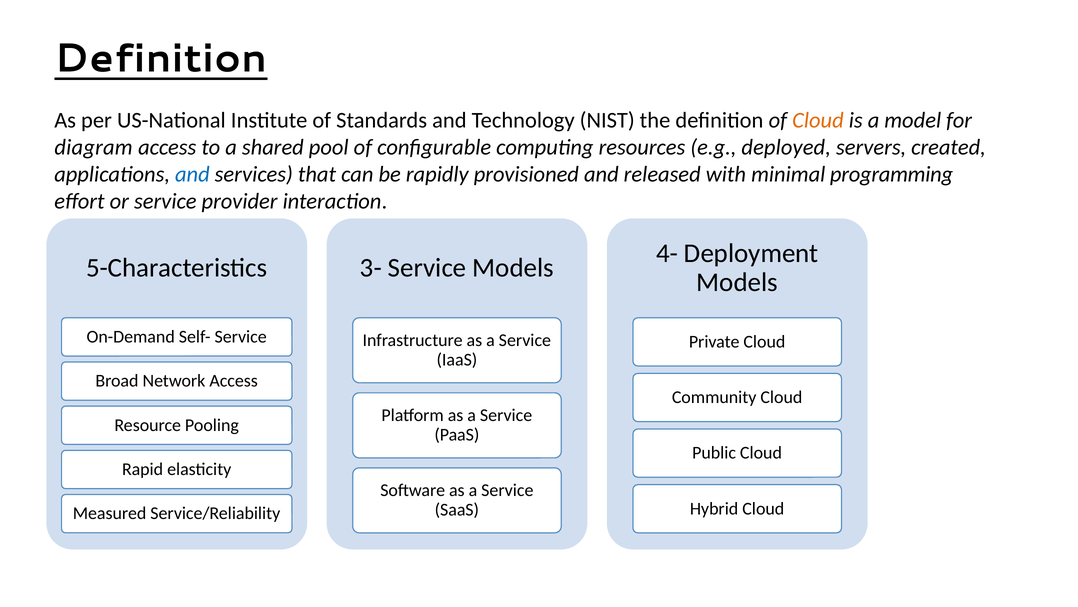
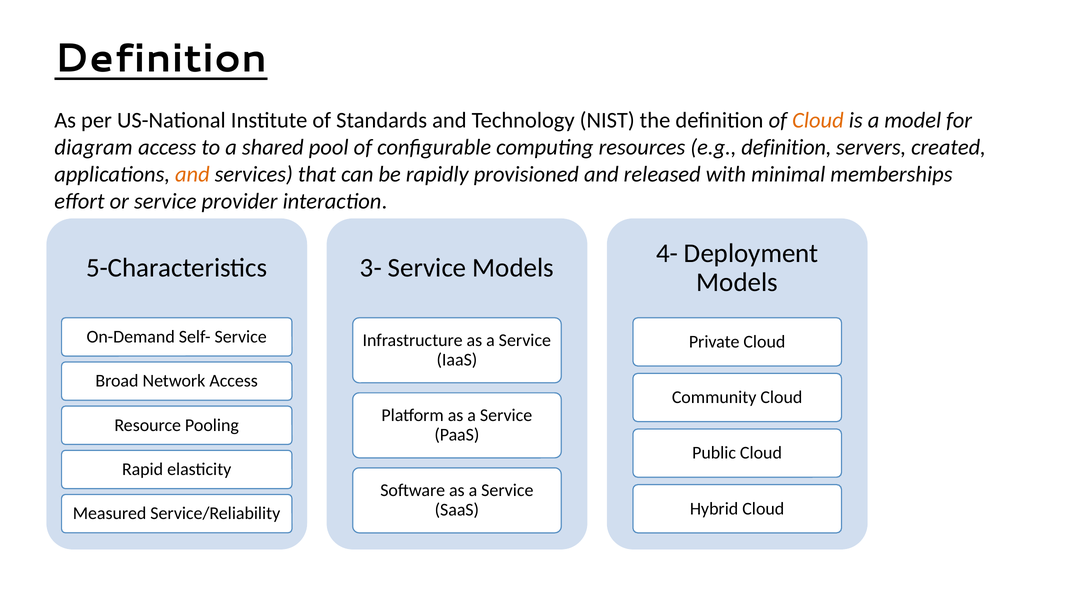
e.g deployed: deployed -> definition (786, 147)
and colour: blue -> orange (192, 174)
programming: programming -> memberships (891, 174)
